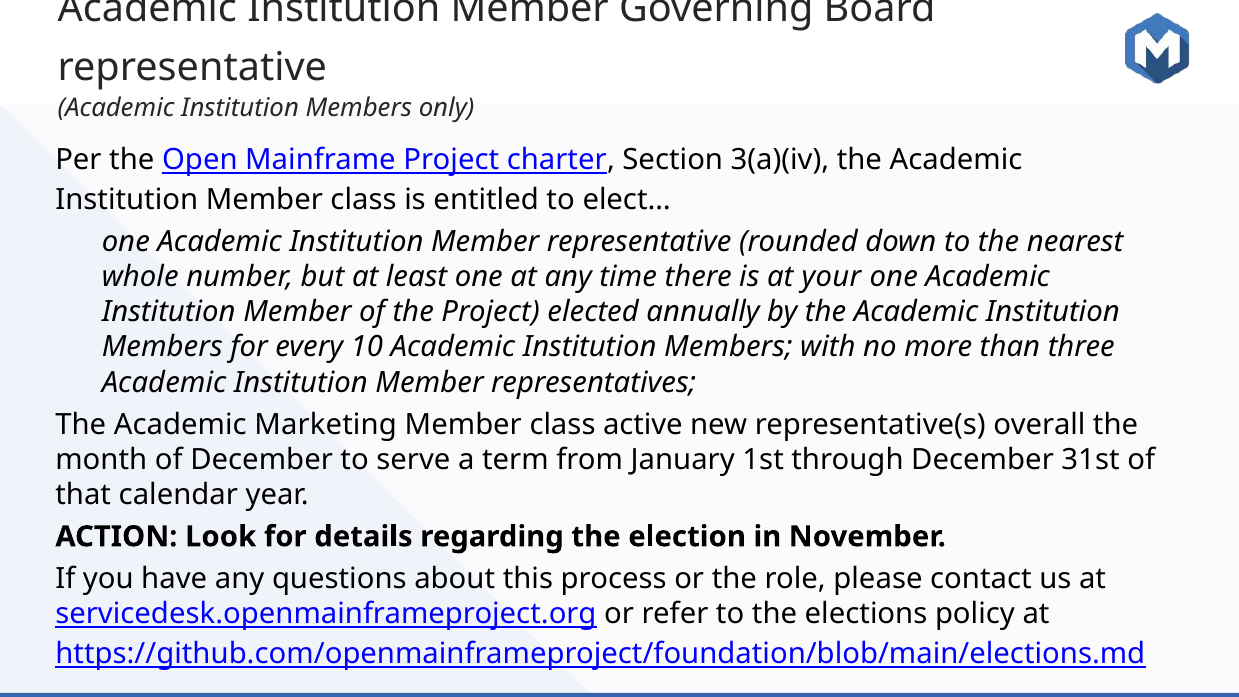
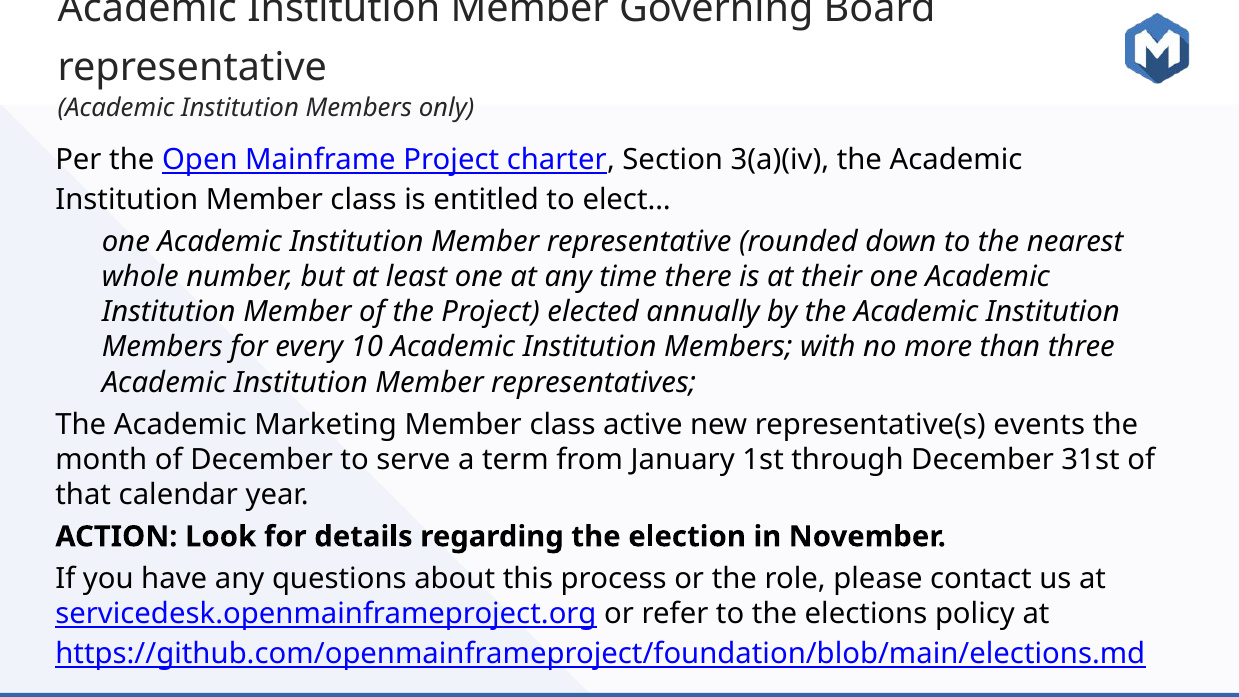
your: your -> their (832, 277)
overall: overall -> events (1039, 424)
